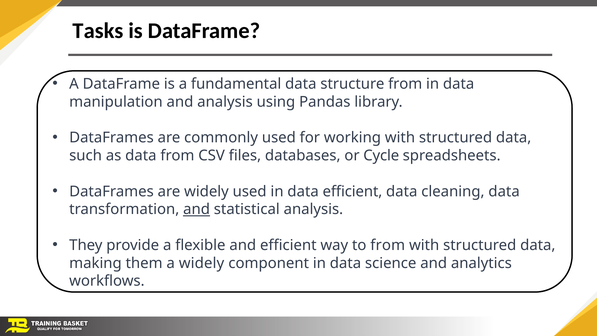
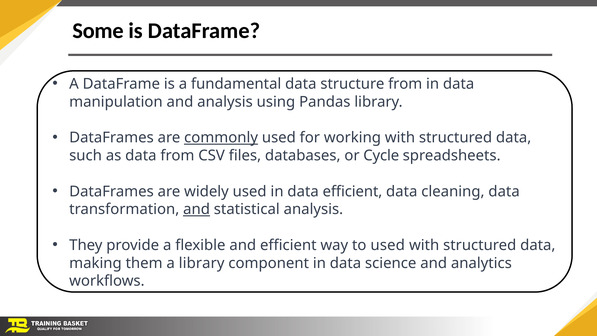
Tasks: Tasks -> Some (98, 31)
commonly underline: none -> present (221, 138)
to from: from -> used (388, 245)
a widely: widely -> library (202, 263)
